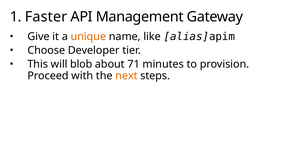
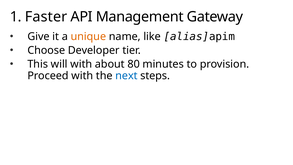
will blob: blob -> with (81, 64)
71: 71 -> 80 (134, 64)
next colour: orange -> blue (126, 76)
